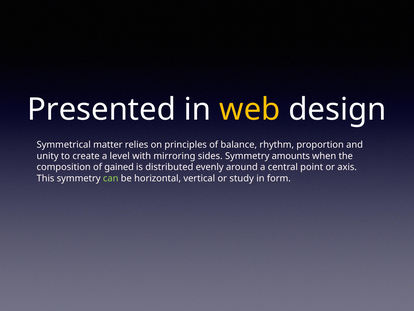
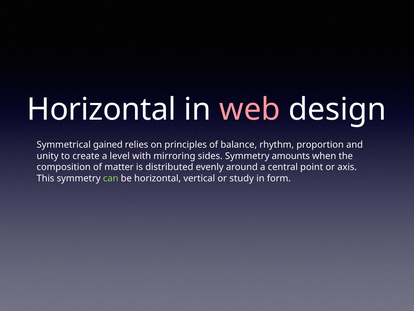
Presented: Presented -> Horizontal (102, 109)
web colour: yellow -> pink (250, 109)
matter: matter -> gained (108, 145)
gained: gained -> matter (119, 167)
